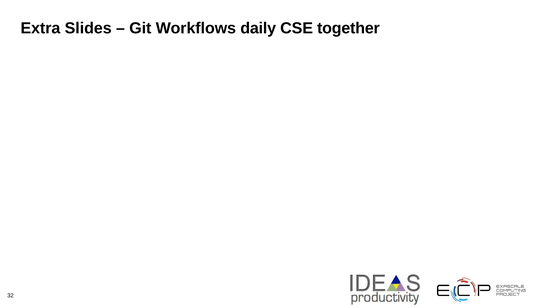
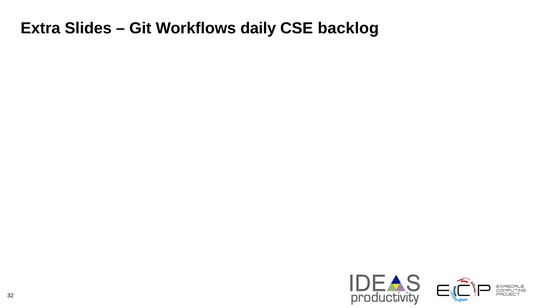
together: together -> backlog (348, 28)
